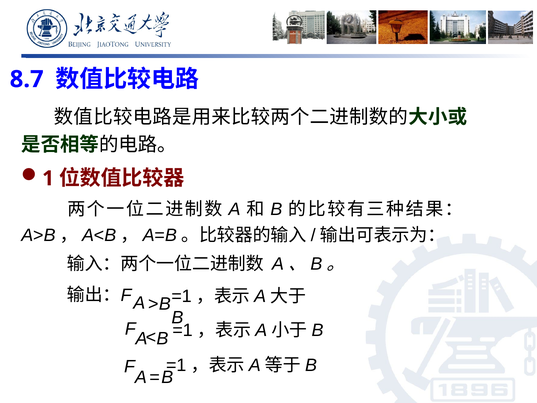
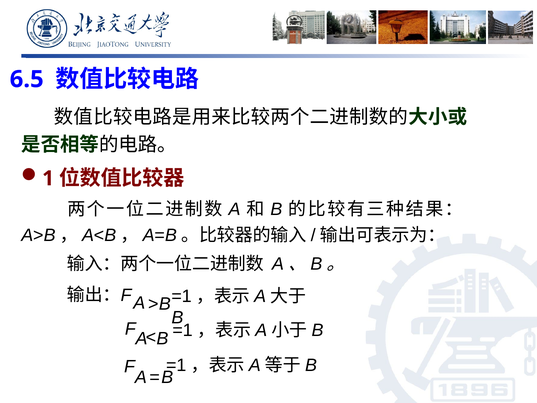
8.7: 8.7 -> 6.5 (27, 79)
